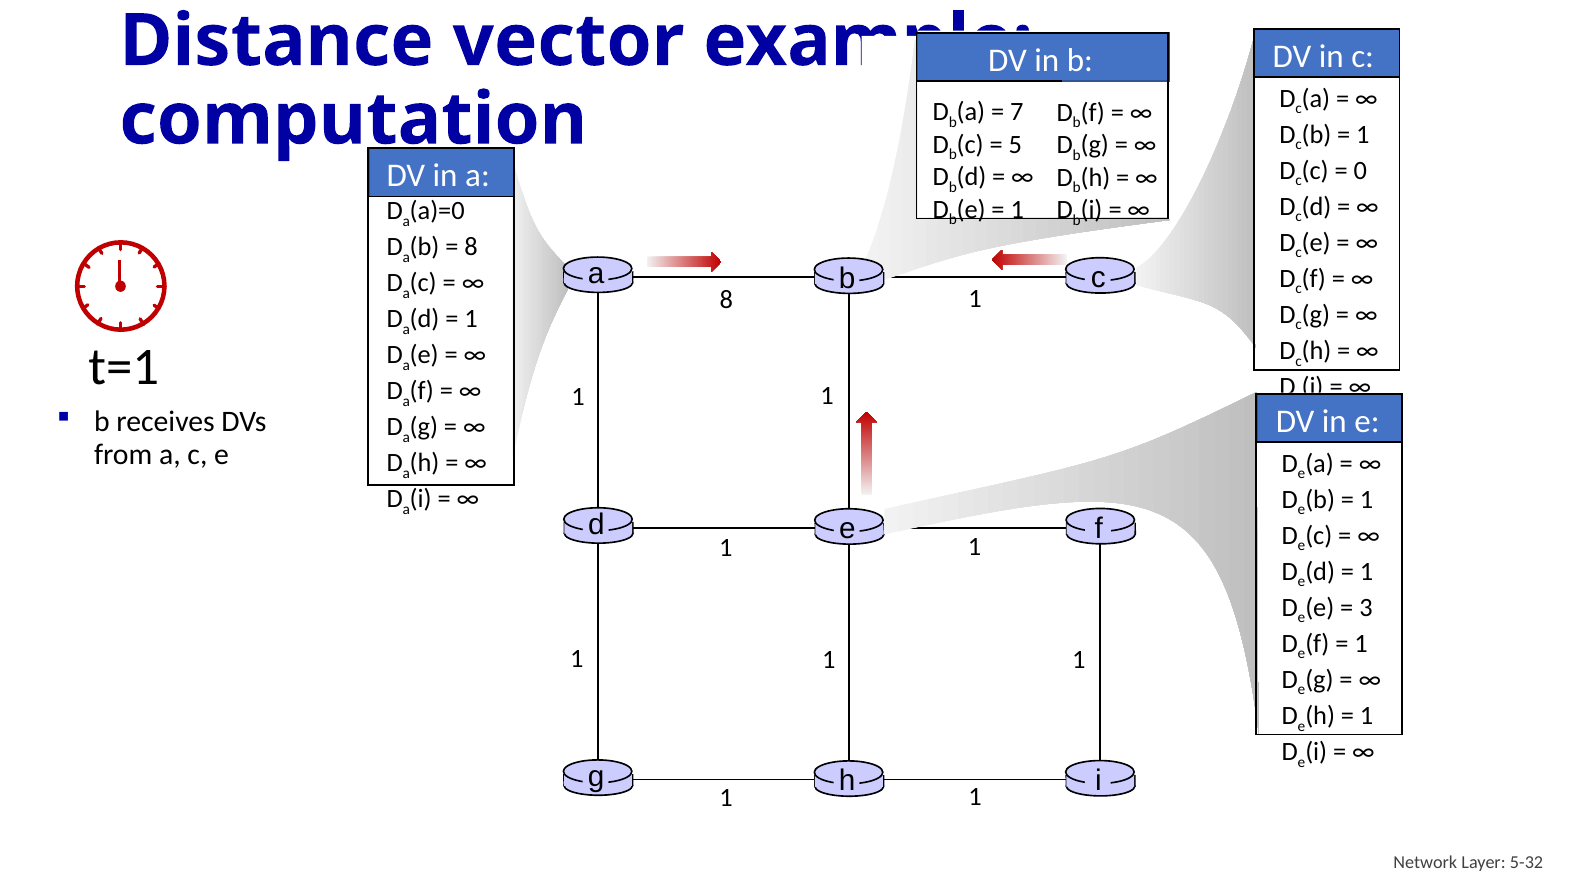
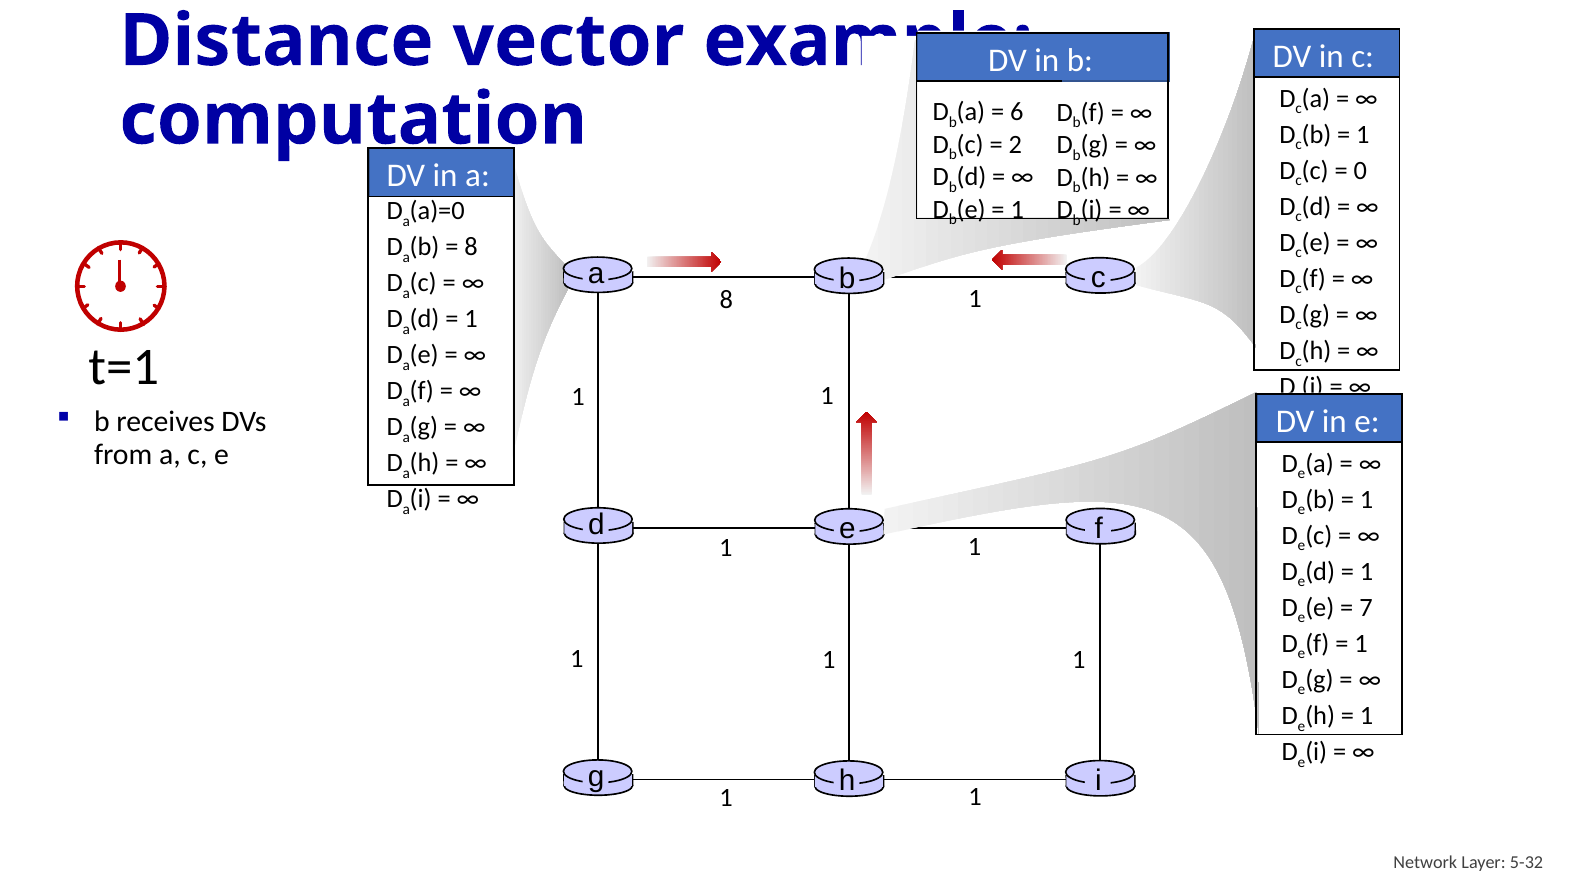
7: 7 -> 6 (1017, 112)
5: 5 -> 2 (1015, 145)
3: 3 -> 7 (1366, 607)
